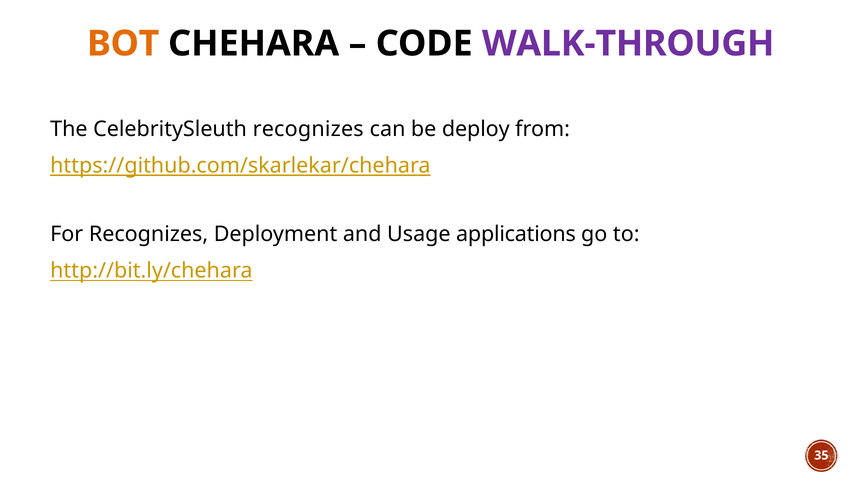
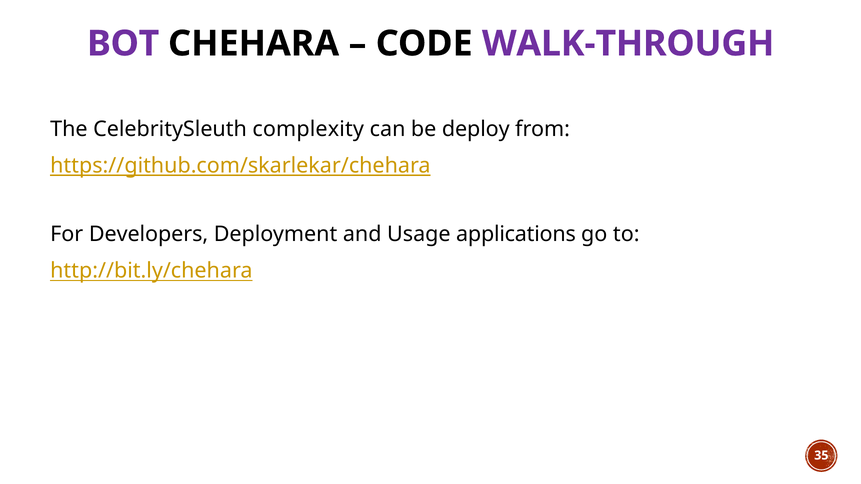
BOT colour: orange -> purple (123, 44)
CelebritySleuth recognizes: recognizes -> complexity (308, 129)
For Recognizes: Recognizes -> Developers (149, 234)
